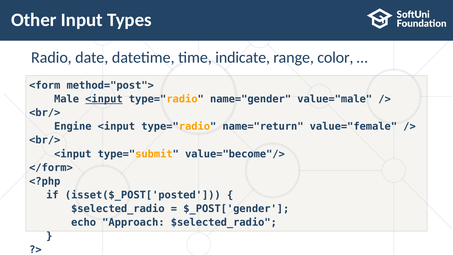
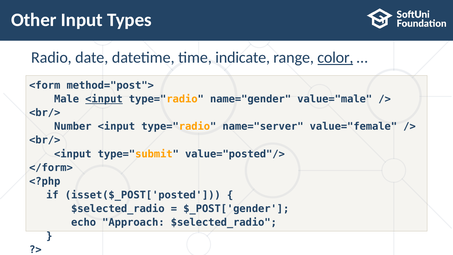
color underline: none -> present (335, 57)
Engine: Engine -> Number (73, 126)
name="return: name="return -> name="server (263, 126)
value="become"/>: value="become"/> -> value="posted"/> (235, 154)
